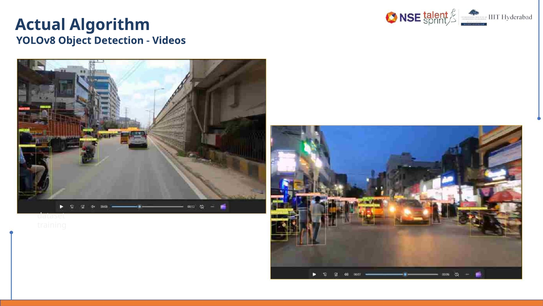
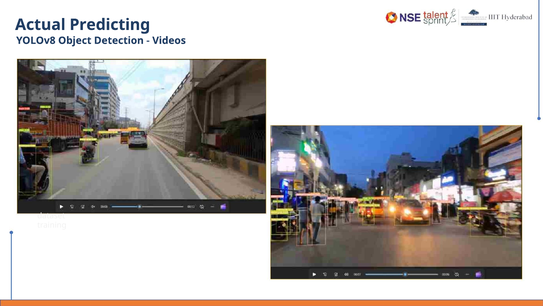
Algorithm: Algorithm -> Predicting (110, 25)
